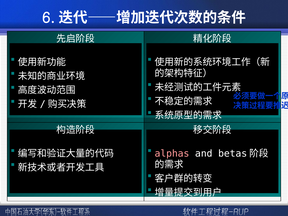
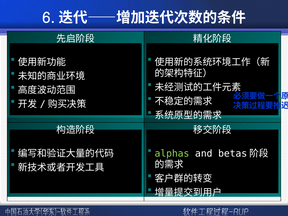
alphas colour: pink -> light green (172, 153)
